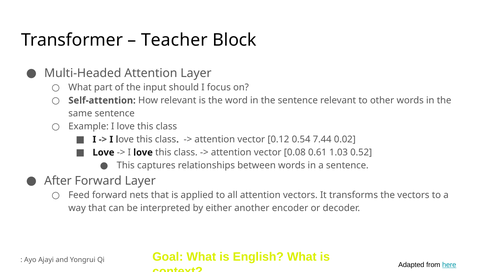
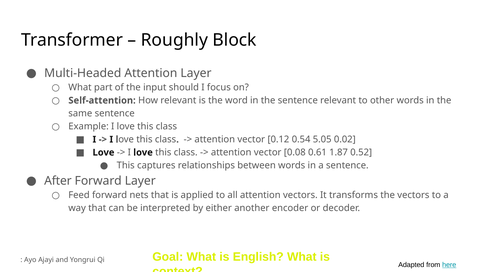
Teacher: Teacher -> Roughly (174, 40)
7.44: 7.44 -> 5.05 (322, 139)
1.03: 1.03 -> 1.87 (339, 152)
